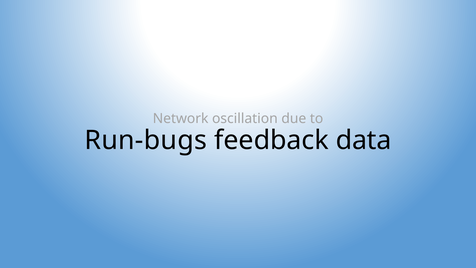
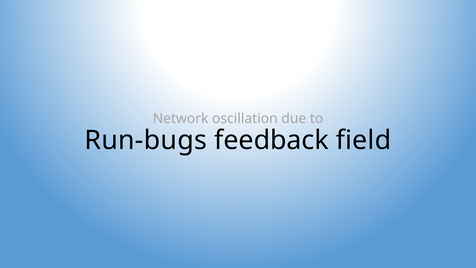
data: data -> field (363, 140)
